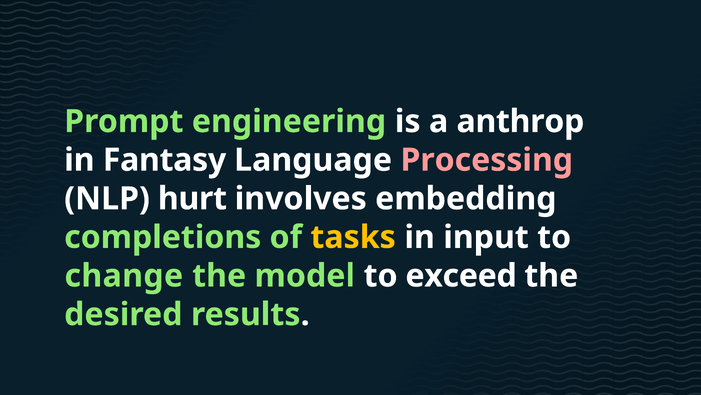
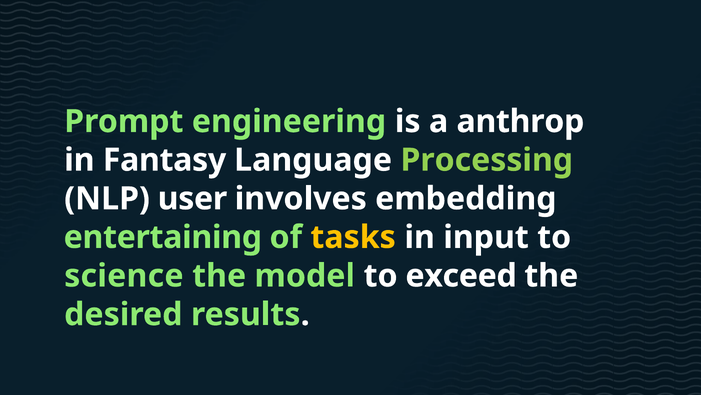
Processing colour: pink -> light green (487, 160)
hurt: hurt -> user (192, 198)
completions: completions -> entertaining (163, 237)
change: change -> science (124, 275)
